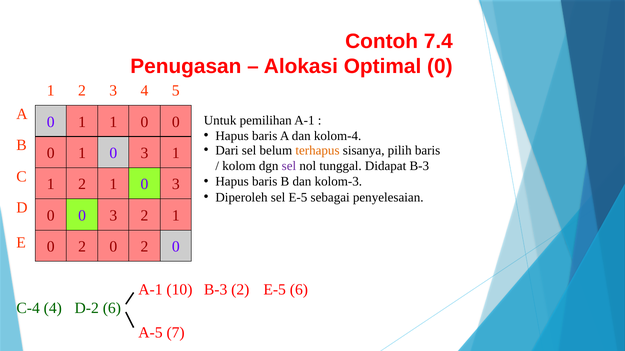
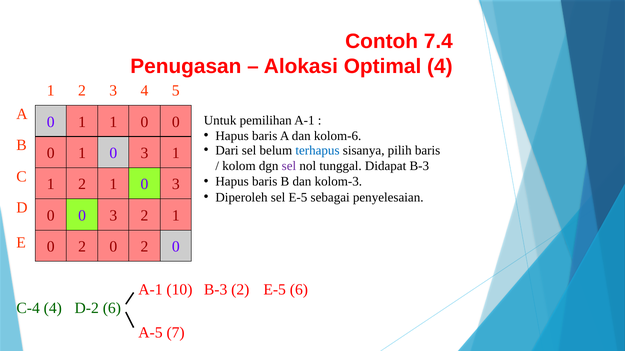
Optimal 0: 0 -> 4 (440, 67)
kolom-4: kolom-4 -> kolom-6 (338, 136)
terhapus colour: orange -> blue (317, 151)
